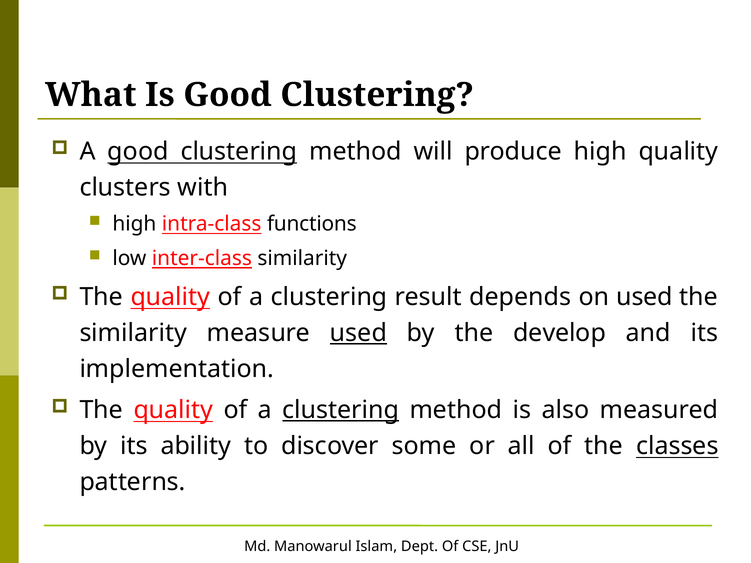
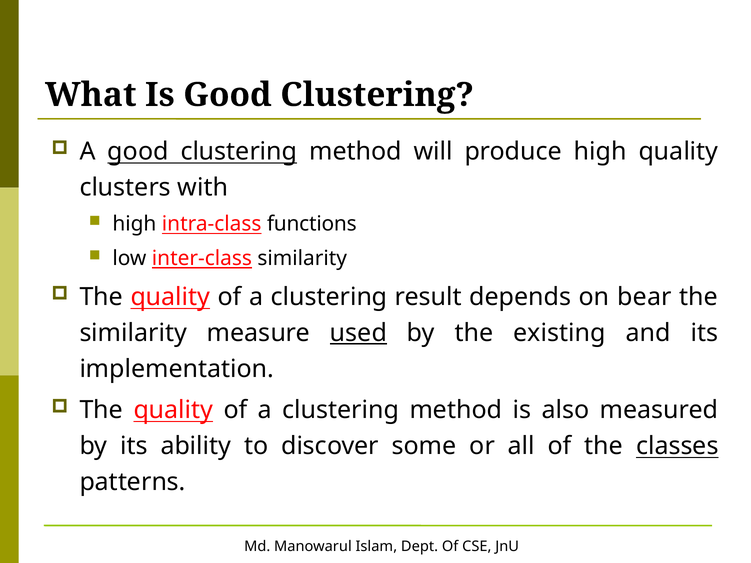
on used: used -> bear (644, 297)
develop: develop -> existing (559, 333)
clustering underline: present -> none (341, 410)
